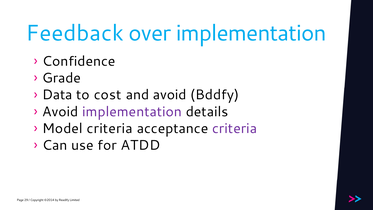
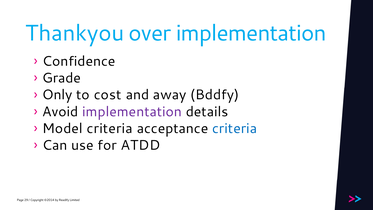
Feedback: Feedback -> Thankyou (75, 33)
Data: Data -> Only (57, 95)
and avoid: avoid -> away (170, 95)
criteria colour: purple -> blue (235, 128)
